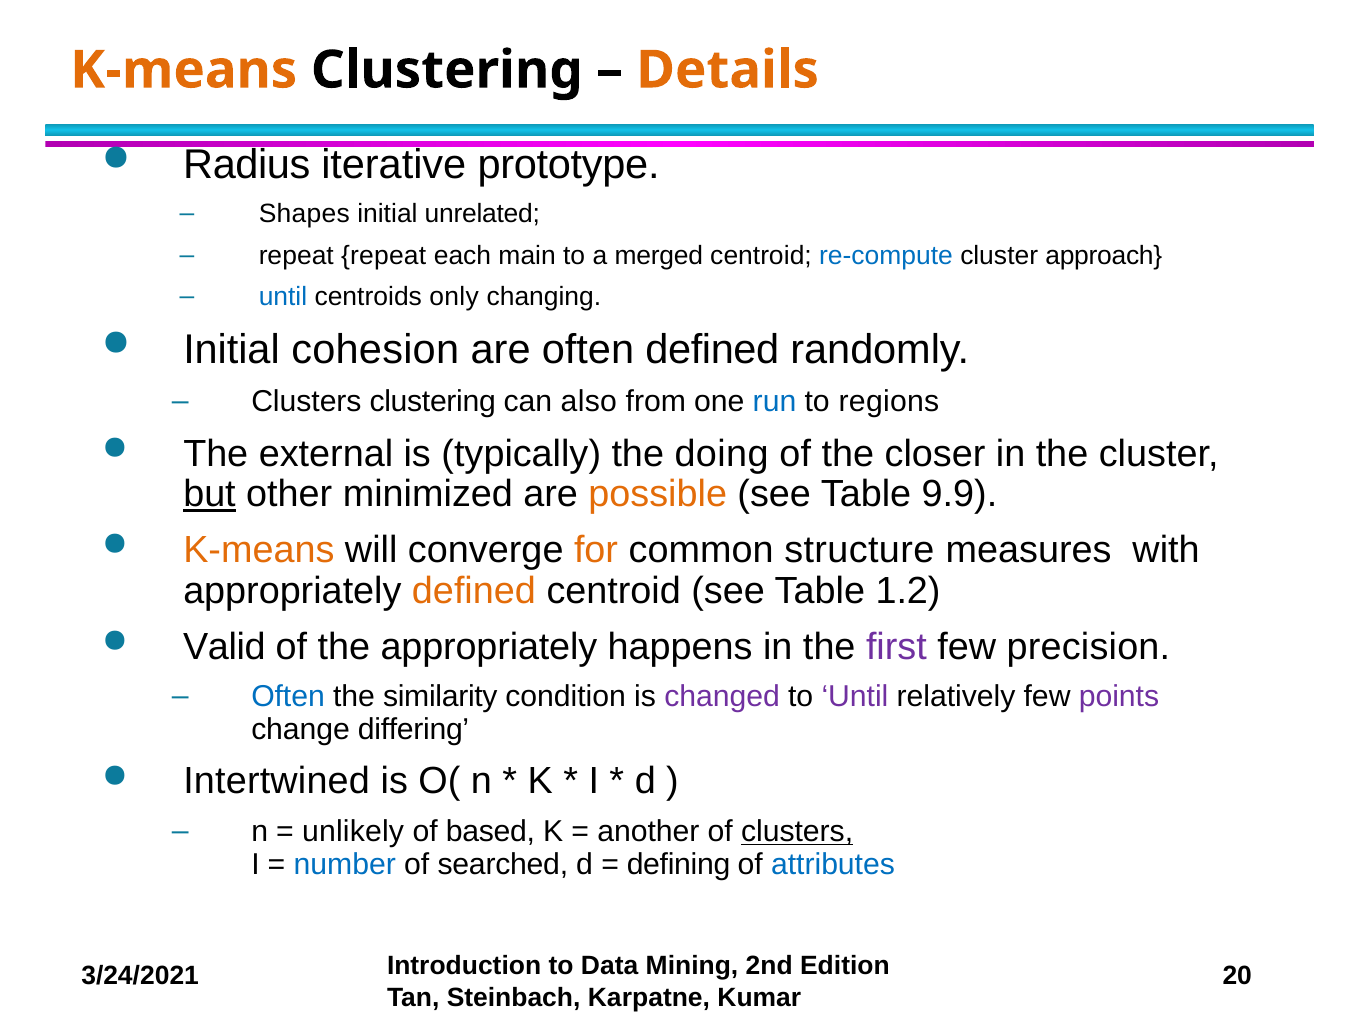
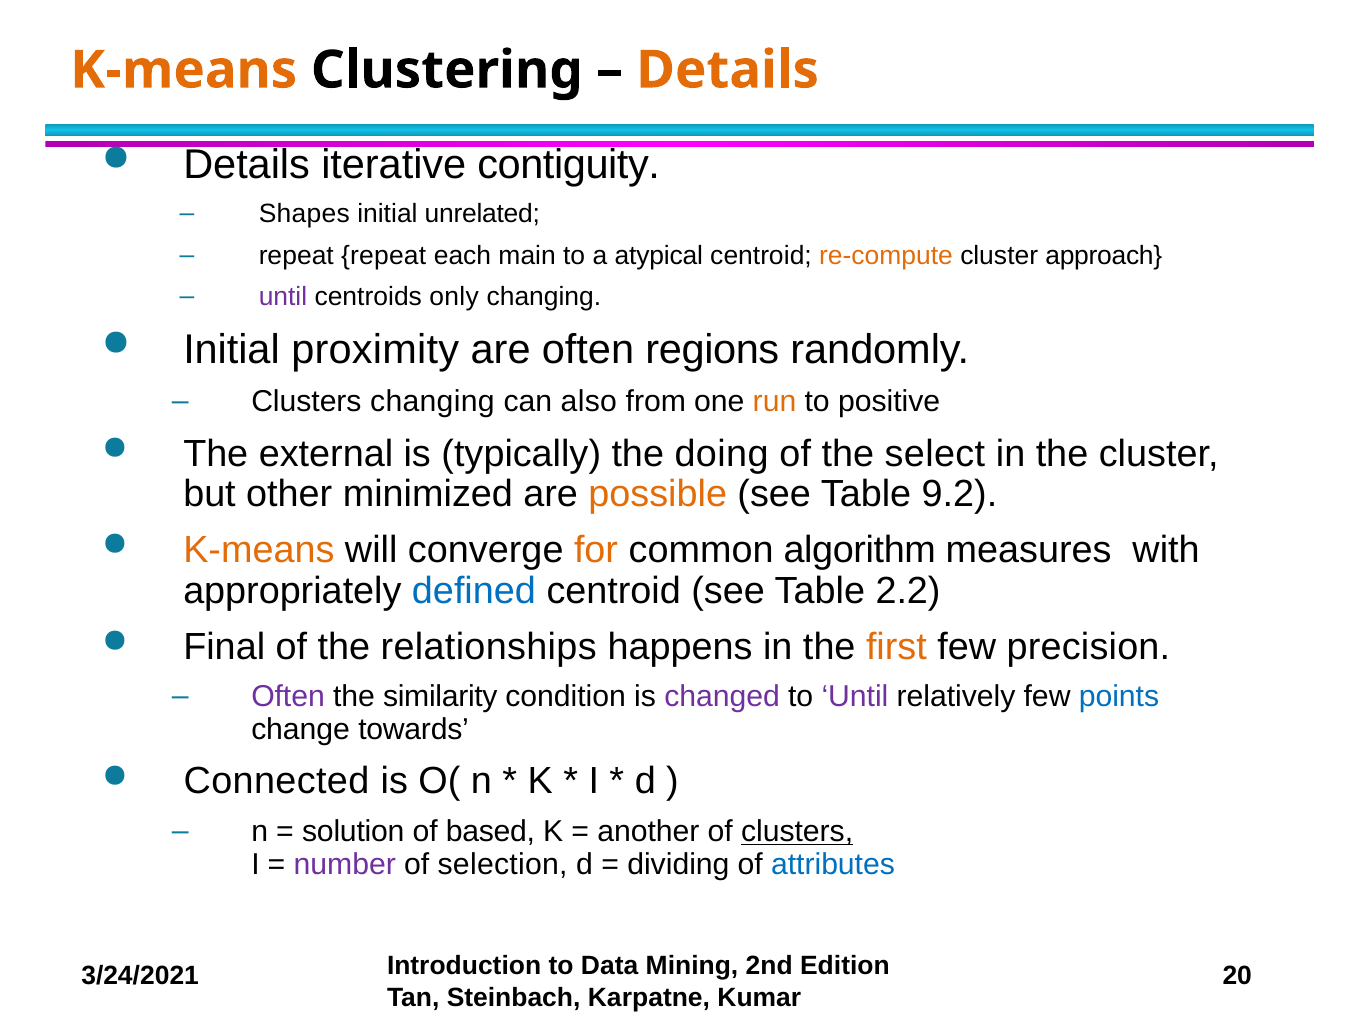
Radius: Radius -> Details (247, 165)
prototype: prototype -> contiguity (569, 165)
merged: merged -> atypical (659, 256)
re-compute colour: blue -> orange (886, 256)
until colour: blue -> purple (283, 297)
cohesion: cohesion -> proximity (375, 350)
often defined: defined -> regions (712, 350)
Clusters clustering: clustering -> changing (432, 402)
run colour: blue -> orange (775, 402)
regions: regions -> positive (889, 402)
closer: closer -> select (935, 454)
but underline: present -> none (209, 494)
9.9: 9.9 -> 9.2 (959, 494)
structure: structure -> algorithm (860, 550)
defined colour: orange -> blue (474, 591)
1.2: 1.2 -> 2.2 (908, 591)
Valid: Valid -> Final (224, 647)
the appropriately: appropriately -> relationships (489, 647)
first colour: purple -> orange (896, 647)
Often colour: blue -> purple (288, 697)
points colour: purple -> blue (1119, 697)
differing: differing -> towards (414, 730)
Intertwined: Intertwined -> Connected (277, 782)
unlikely: unlikely -> solution (353, 832)
number colour: blue -> purple (345, 864)
searched: searched -> selection (503, 864)
defining: defining -> dividing (678, 864)
